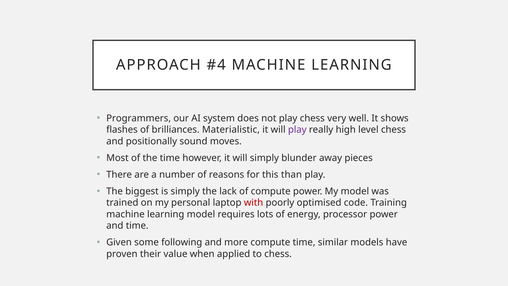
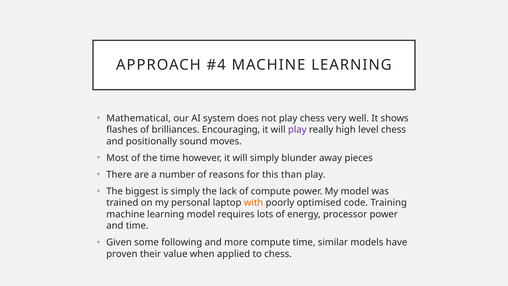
Programmers: Programmers -> Mathematical (139, 118)
Materialistic: Materialistic -> Encouraging (231, 130)
with colour: red -> orange (254, 203)
